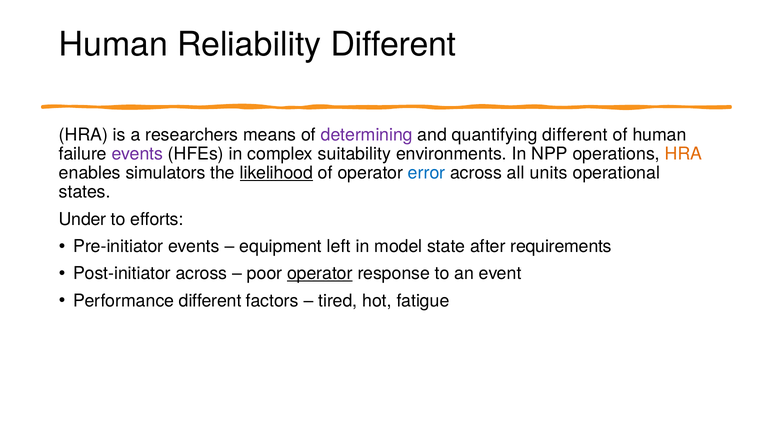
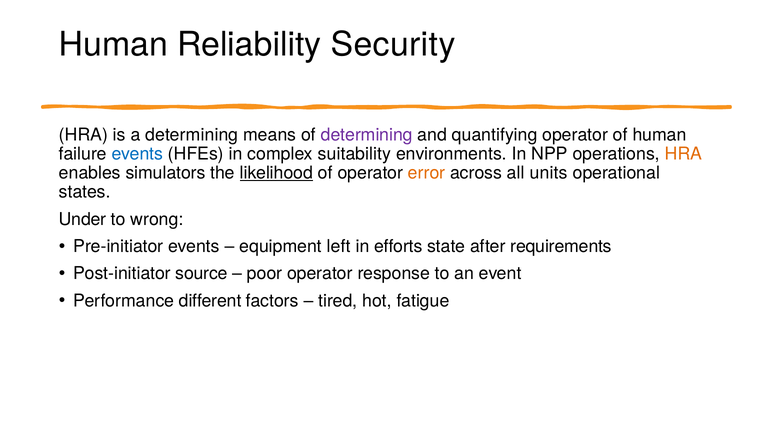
Reliability Different: Different -> Security (393, 45)
a researchers: researchers -> determining (192, 135)
quantifying different: different -> operator (575, 135)
events colour: purple -> blue (137, 154)
error colour: blue -> orange (427, 173)
efforts: efforts -> wrong (157, 219)
model: model -> efforts (398, 246)
Post-initiator across: across -> source (202, 273)
operator underline: present -> none (320, 273)
